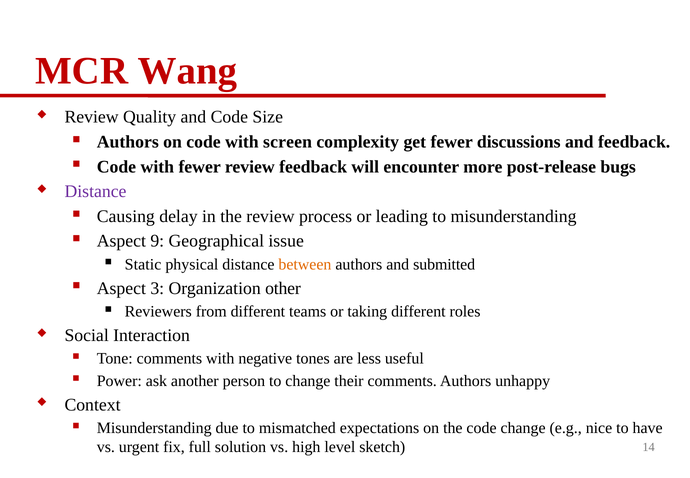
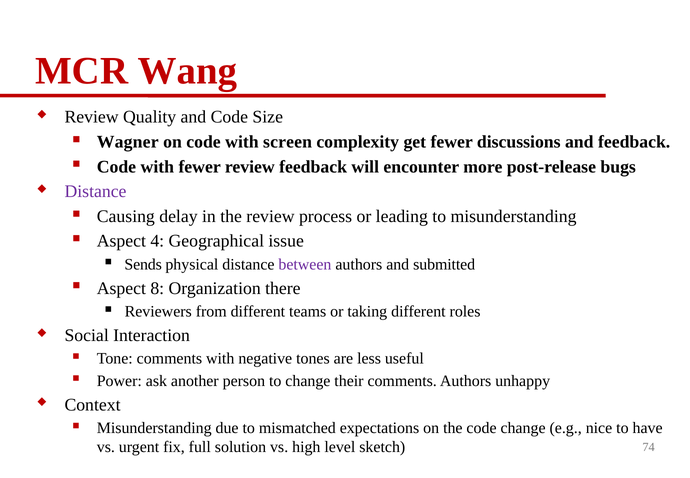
Authors: Authors -> Wagner (128, 142)
9: 9 -> 4 (157, 241)
Static: Static -> Sends (143, 264)
between colour: orange -> purple (305, 264)
3: 3 -> 8 (157, 288)
other: other -> there (283, 288)
14: 14 -> 74 (649, 447)
